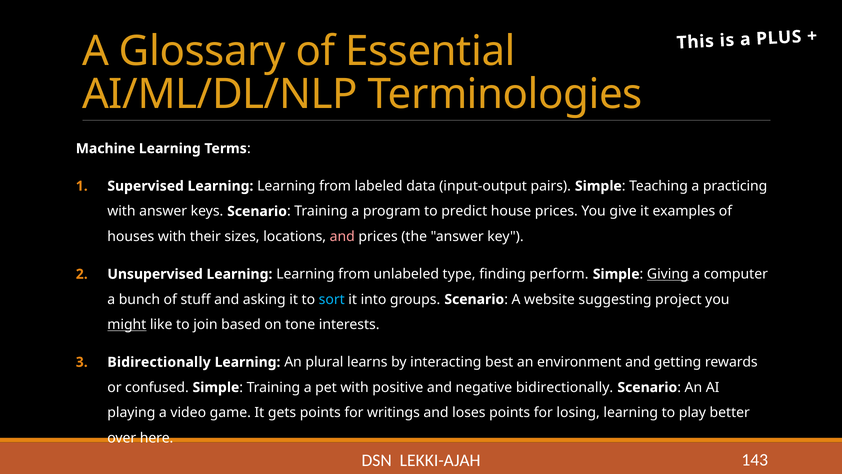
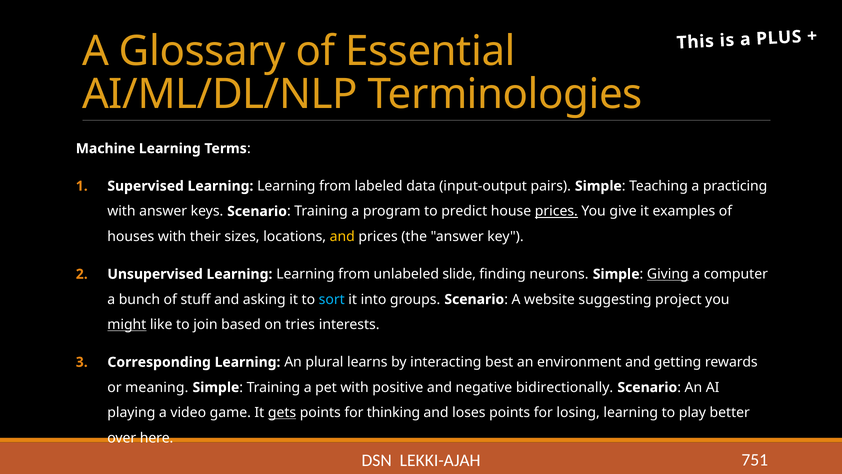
prices underline: none -> present (556, 211)
and colour: pink -> yellow (342, 236)
type: type -> slide (459, 274)
perform: perform -> neurons (559, 274)
tone: tone -> tries (300, 324)
Bidirectionally: Bidirectionally -> Corresponding (159, 362)
confused: confused -> meaning (157, 387)
gets underline: none -> present (282, 412)
writings: writings -> thinking (394, 412)
143: 143 -> 751 (755, 460)
